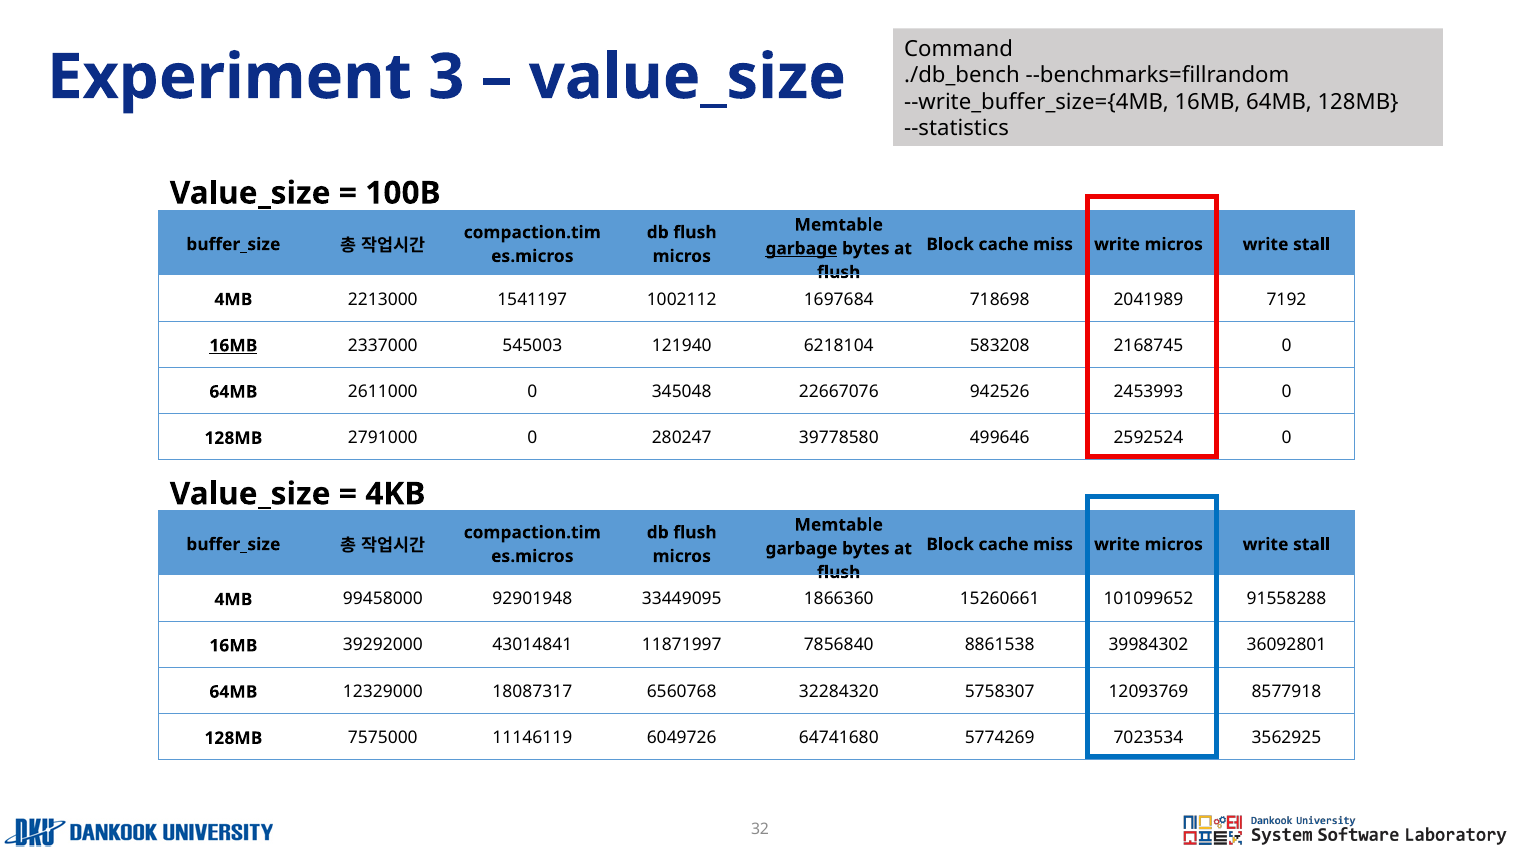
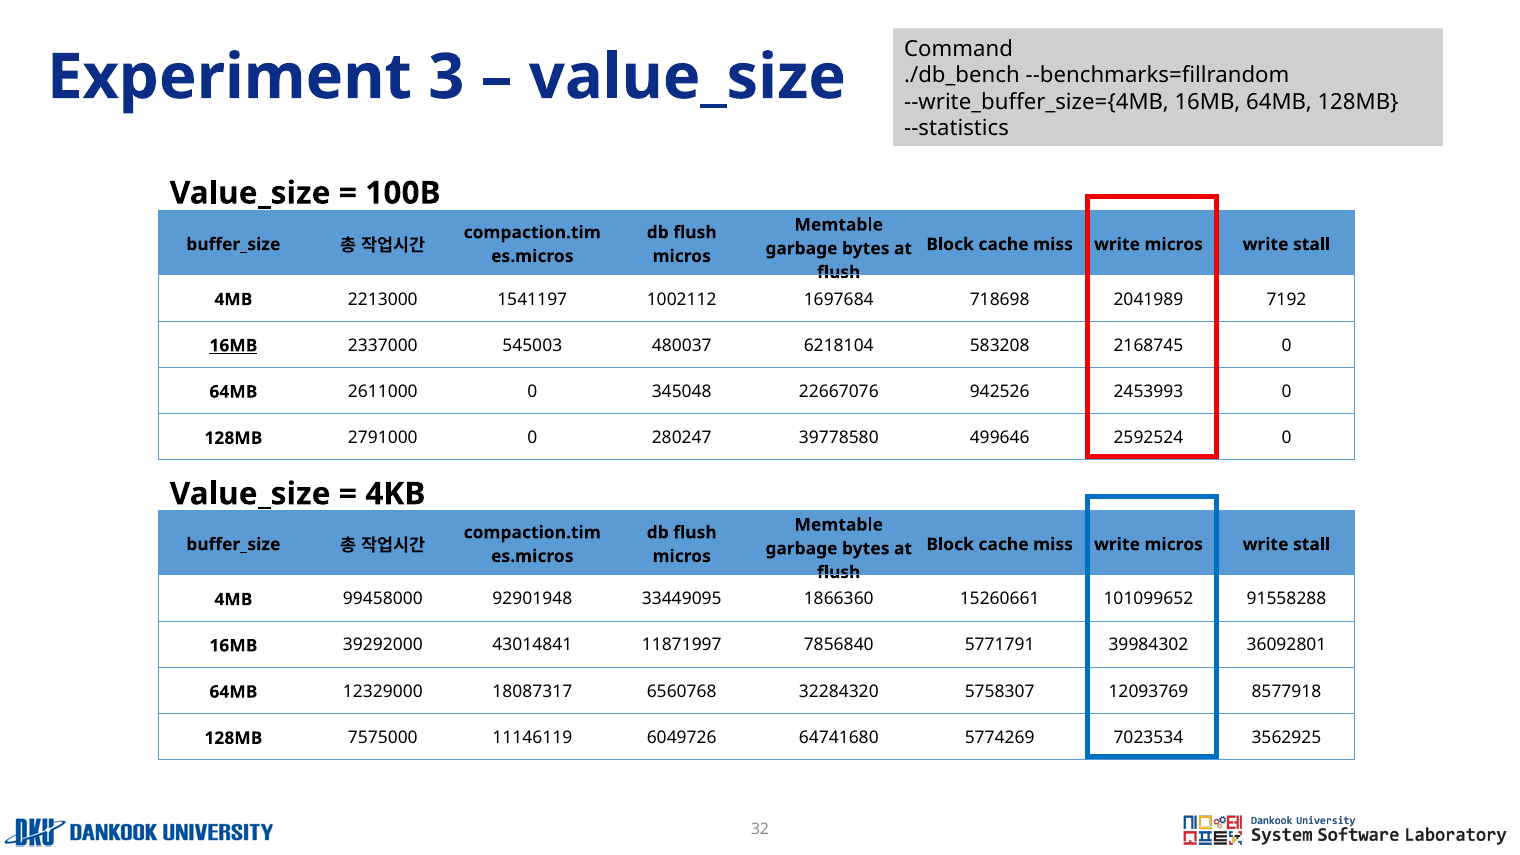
garbage underline: present -> none (801, 249)
121940: 121940 -> 480037 (682, 346)
8861538: 8861538 -> 5771791 (1000, 645)
